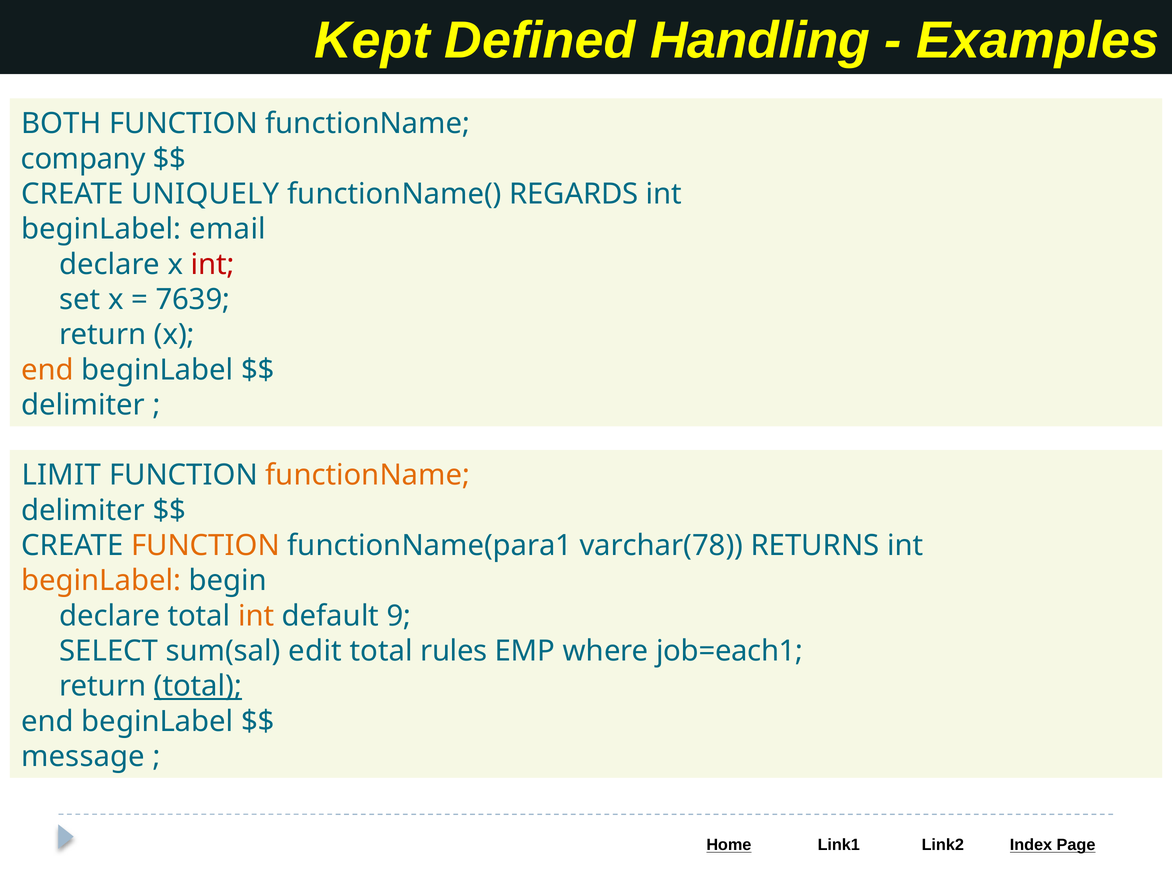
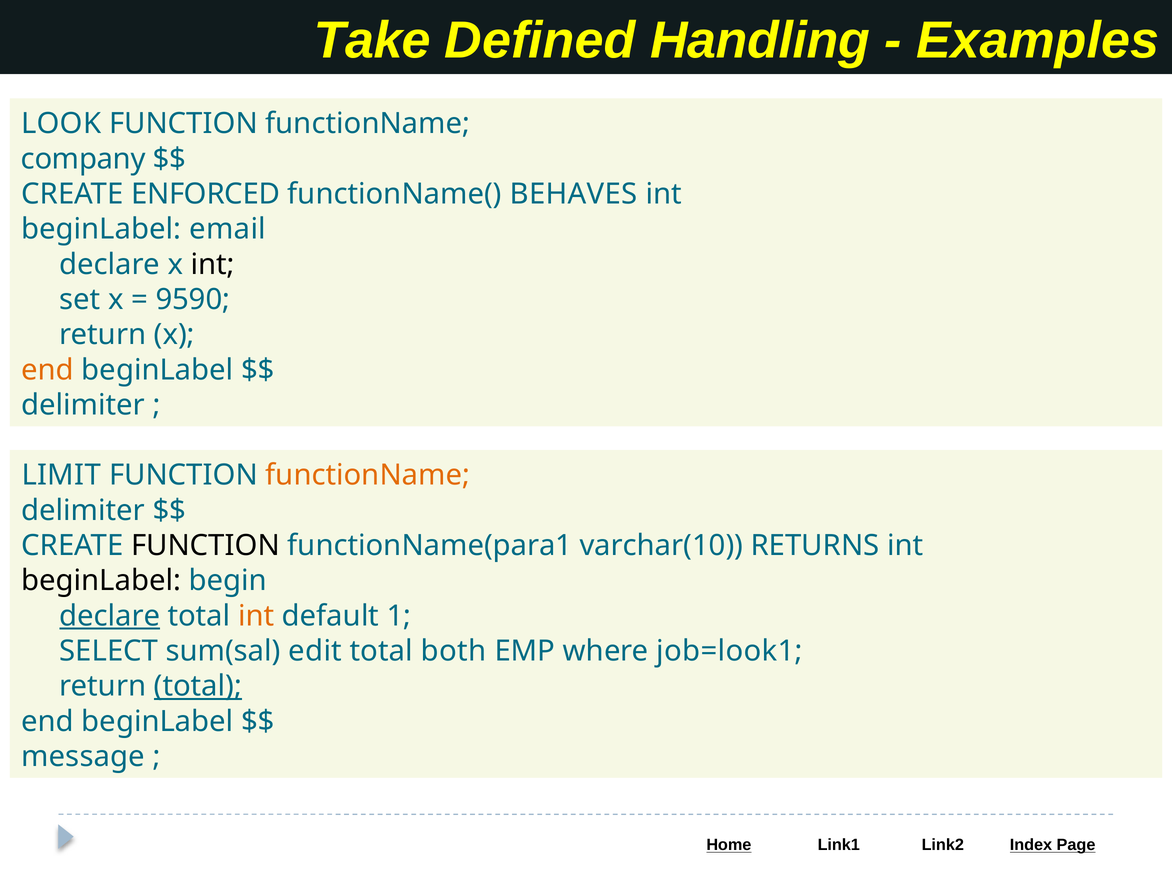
Kept: Kept -> Take (372, 41)
BOTH: BOTH -> LOOK (61, 124)
UNIQUELY: UNIQUELY -> ENFORCED (206, 194)
REGARDS: REGARDS -> BEHAVES (574, 194)
int colour: red -> black (213, 264)
7639: 7639 -> 9590 (193, 300)
FUNCTION colour: orange -> black (205, 546)
varchar(78: varchar(78 -> varchar(10 (661, 546)
beginLabel colour: orange -> black (101, 581)
declare underline: none -> present (110, 616)
9: 9 -> 1 (399, 616)
rules: rules -> both (453, 651)
job=each1: job=each1 -> job=look1 (729, 651)
